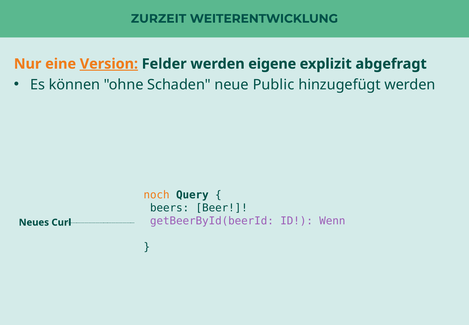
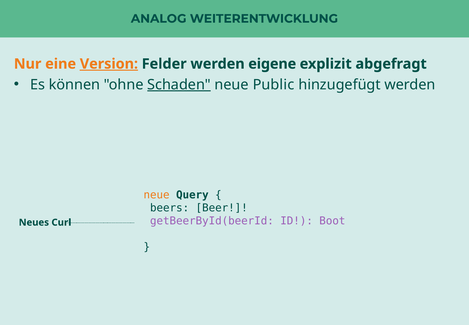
ZURZEIT: ZURZEIT -> ANALOG (159, 19)
Schaden underline: none -> present (179, 85)
noch: noch -> neue (157, 195)
Wenn: Wenn -> Boot (332, 221)
